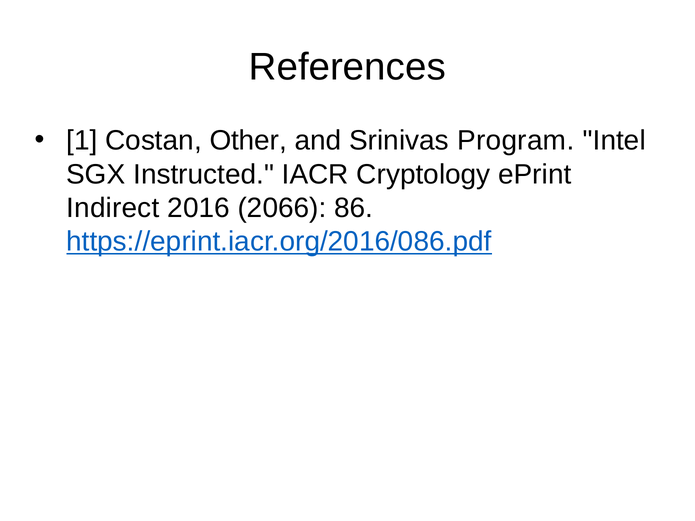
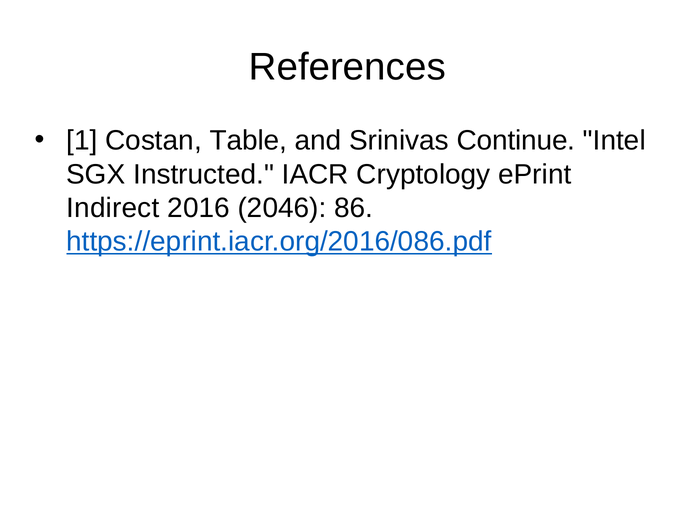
Other: Other -> Table (248, 141)
Program: Program -> Continue (516, 141)
2066: 2066 -> 2046 (282, 208)
